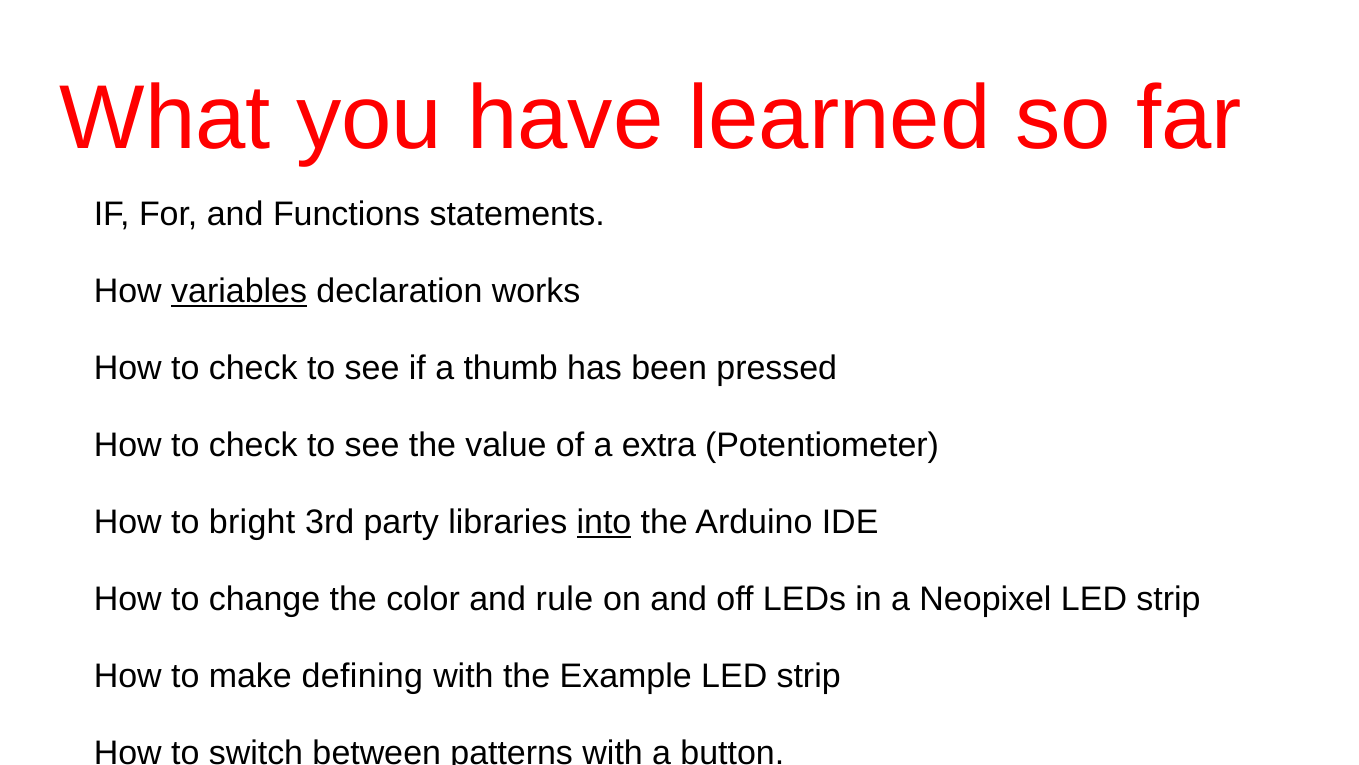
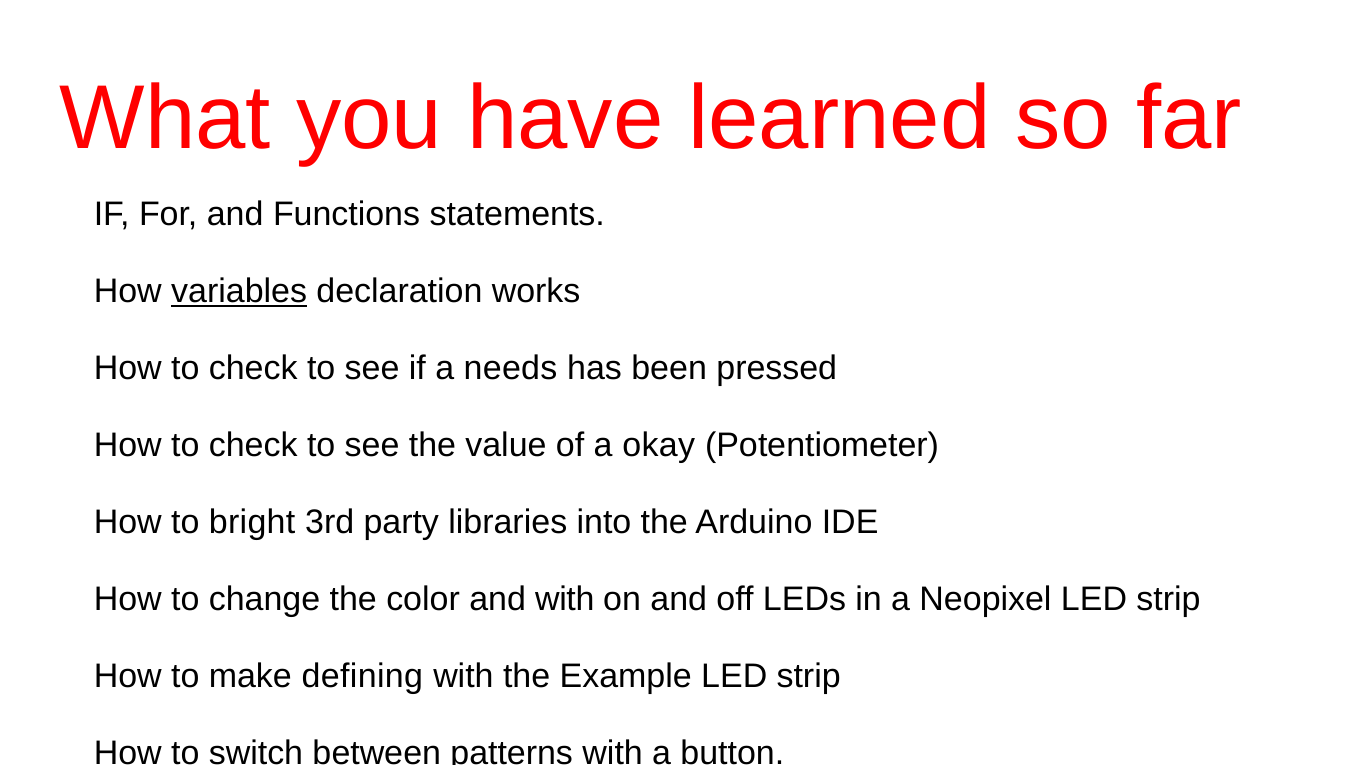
thumb: thumb -> needs (511, 368)
extra: extra -> okay (659, 445)
into underline: present -> none (604, 522)
and rule: rule -> with (565, 599)
